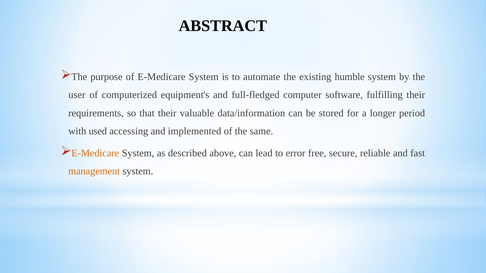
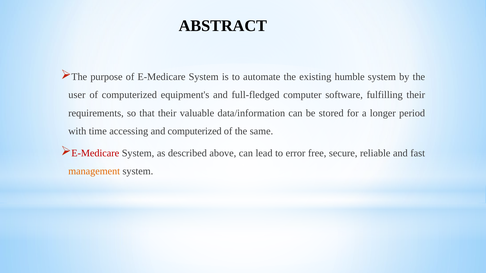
used: used -> time (98, 132)
and implemented: implemented -> computerized (195, 132)
E-Medicare colour: orange -> red (95, 153)
